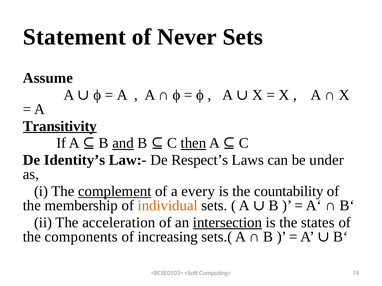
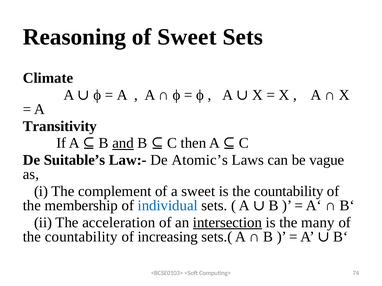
Statement: Statement -> Reasoning (75, 37)
of Never: Never -> Sweet (187, 37)
Assume: Assume -> Climate (48, 78)
Transitivity underline: present -> none (60, 126)
then underline: present -> none (193, 143)
Identity’s: Identity’s -> Suitable’s (75, 160)
Respect’s: Respect’s -> Atomic’s (200, 160)
under: under -> vague (327, 160)
complement underline: present -> none (115, 192)
a every: every -> sweet (198, 192)
individual colour: orange -> blue (168, 206)
states: states -> many (318, 223)
components: components -> countability (81, 237)
